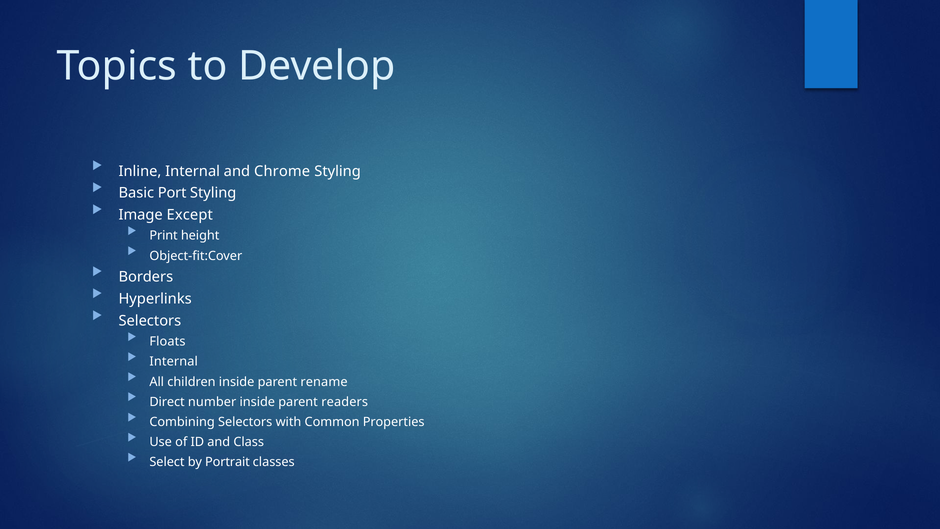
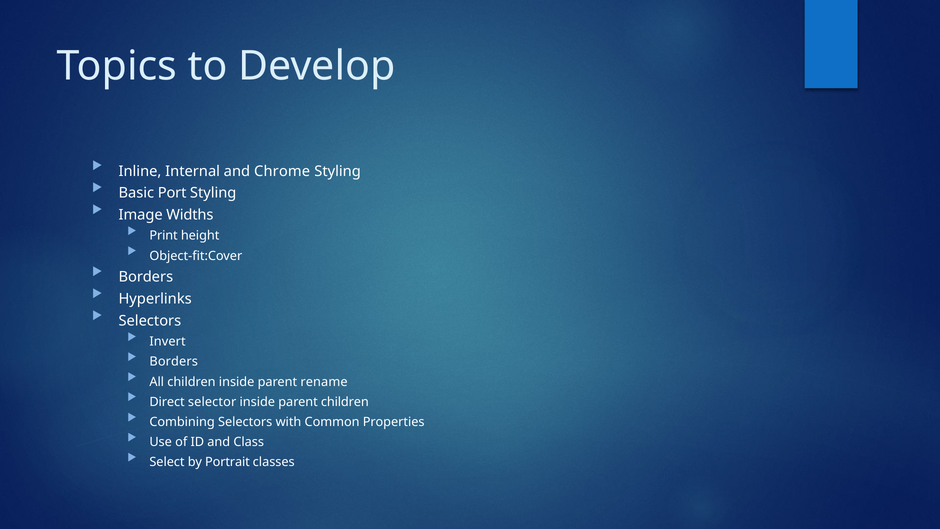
Except: Except -> Widths (190, 215)
Floats: Floats -> Invert (168, 342)
Internal: Internal -> Borders (174, 362)
number: number -> selector (212, 402)
parent readers: readers -> children (345, 402)
